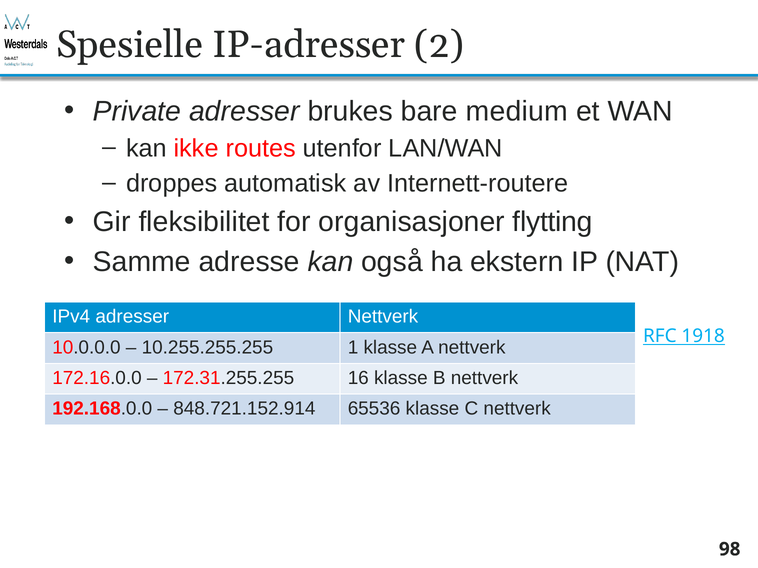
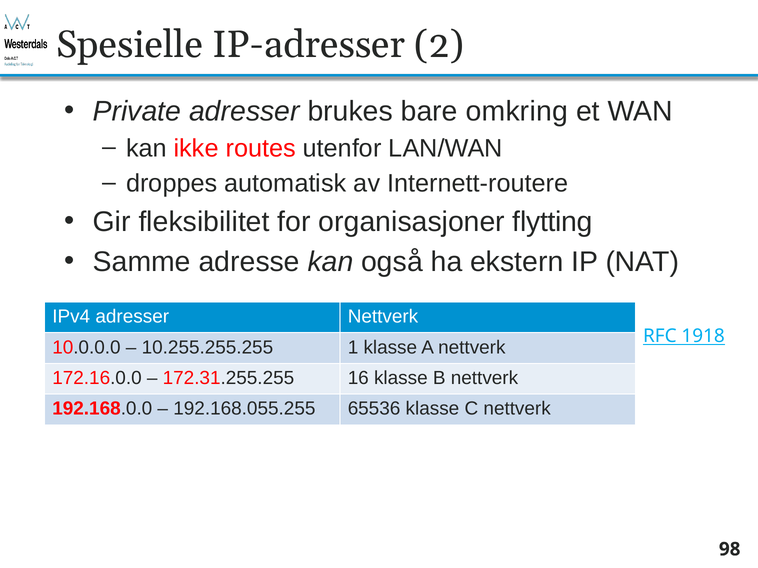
medium: medium -> omkring (517, 111)
848.721.152.914: 848.721.152.914 -> 192.168.055.255 (244, 409)
